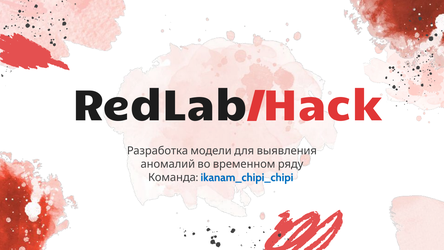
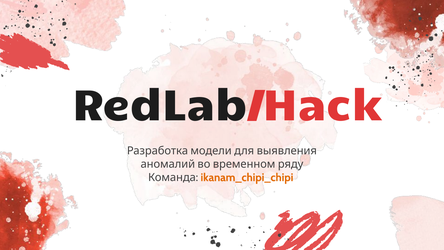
ikanam_chipi_chipi colour: blue -> orange (247, 177)
